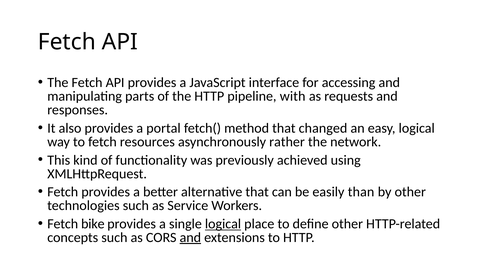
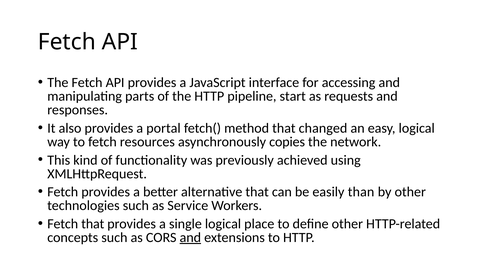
with: with -> start (293, 96)
rather: rather -> copies (287, 142)
Fetch bike: bike -> that (93, 224)
logical underline: present -> none (223, 224)
